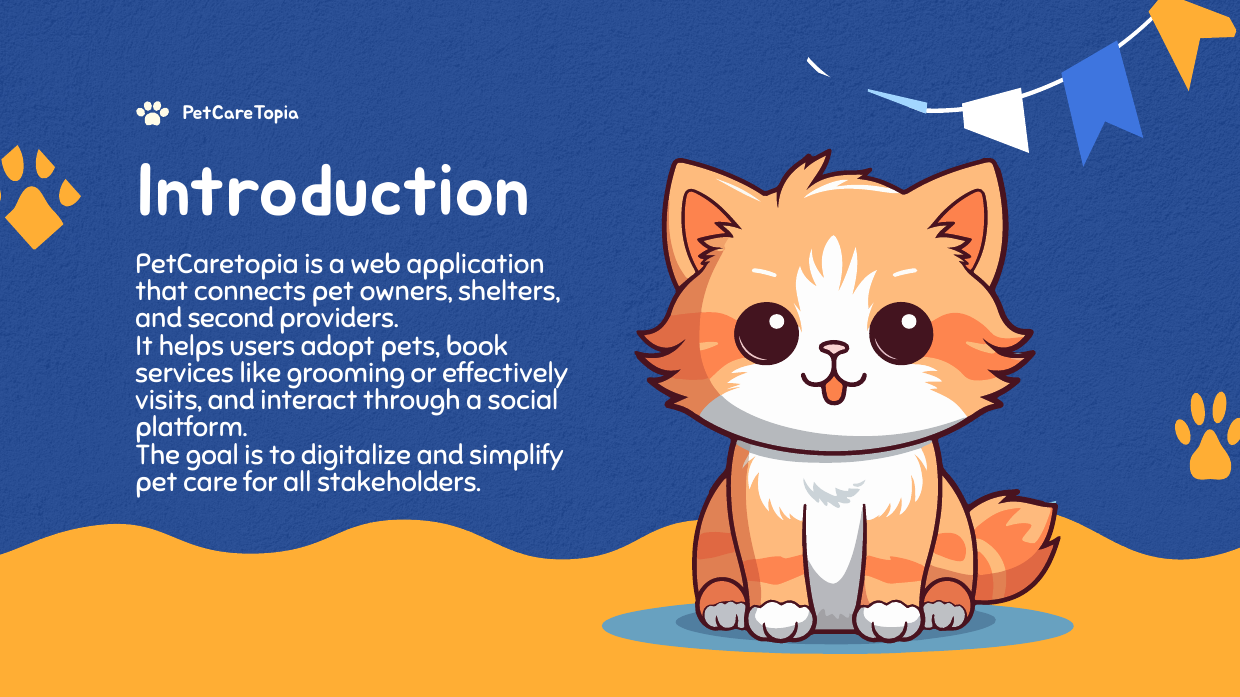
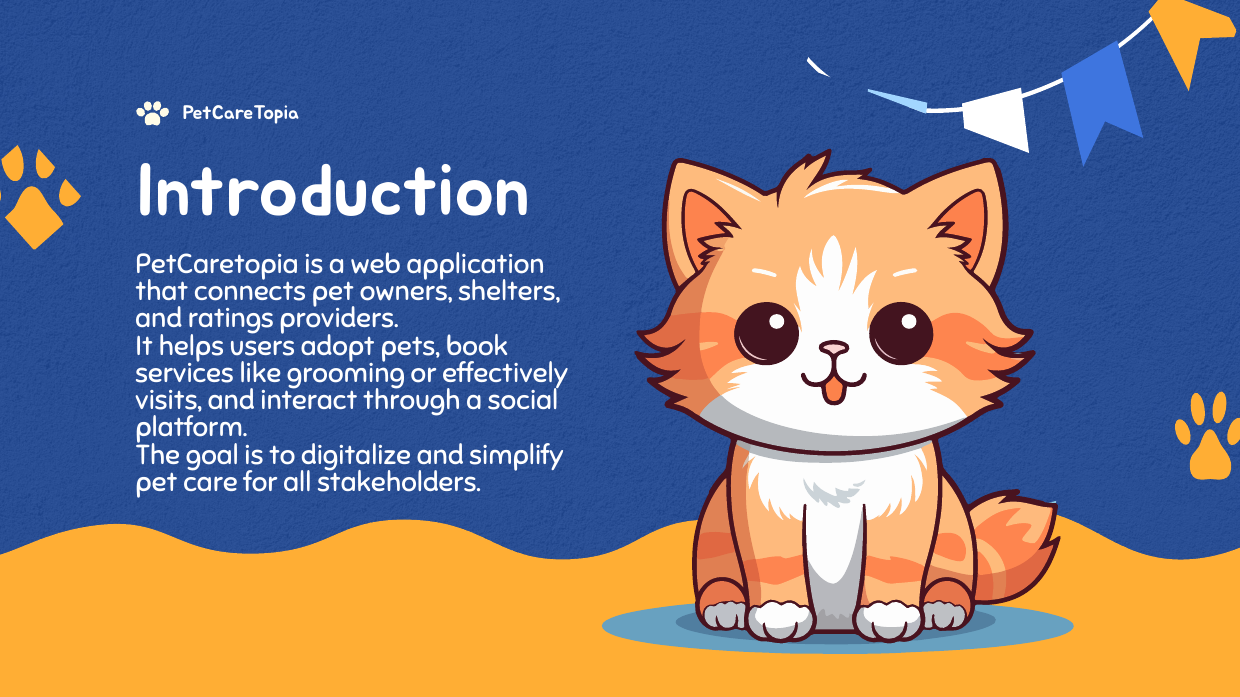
second: second -> ratings (231, 319)
